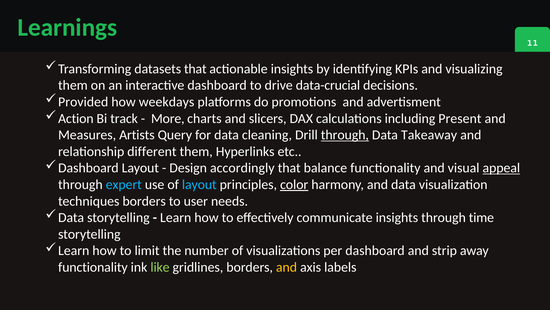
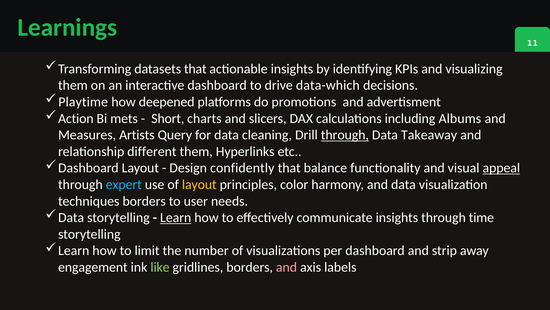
data-crucial: data-crucial -> data-which (328, 85)
Provided: Provided -> Playtime (83, 102)
weekdays: weekdays -> deepened (167, 102)
track: track -> mets (124, 118)
More: More -> Short (168, 118)
Present: Present -> Albums (460, 118)
accordingly: accordingly -> confidently (242, 168)
layout colour: light blue -> yellow (199, 184)
color underline: present -> none (294, 184)
Learn underline: none -> present (176, 217)
functionality: functionality -> engagement (93, 267)
and colour: yellow -> pink (287, 267)
